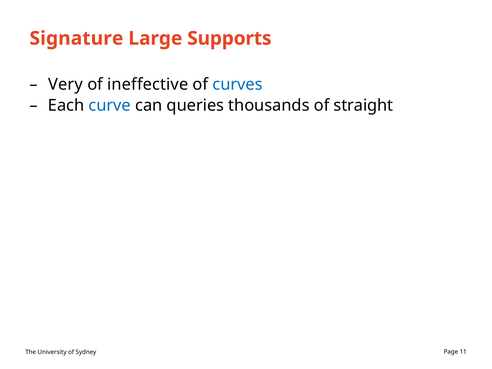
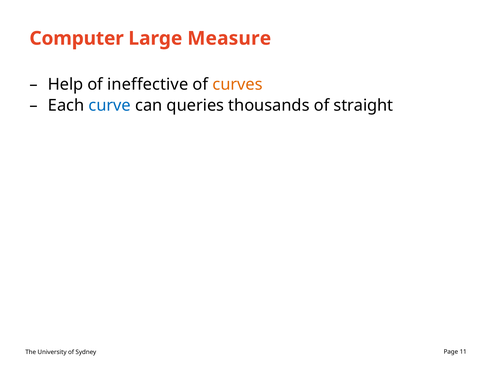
Signature: Signature -> Computer (77, 38)
Supports: Supports -> Measure (229, 38)
Very: Very -> Help (66, 84)
curves colour: blue -> orange (238, 84)
